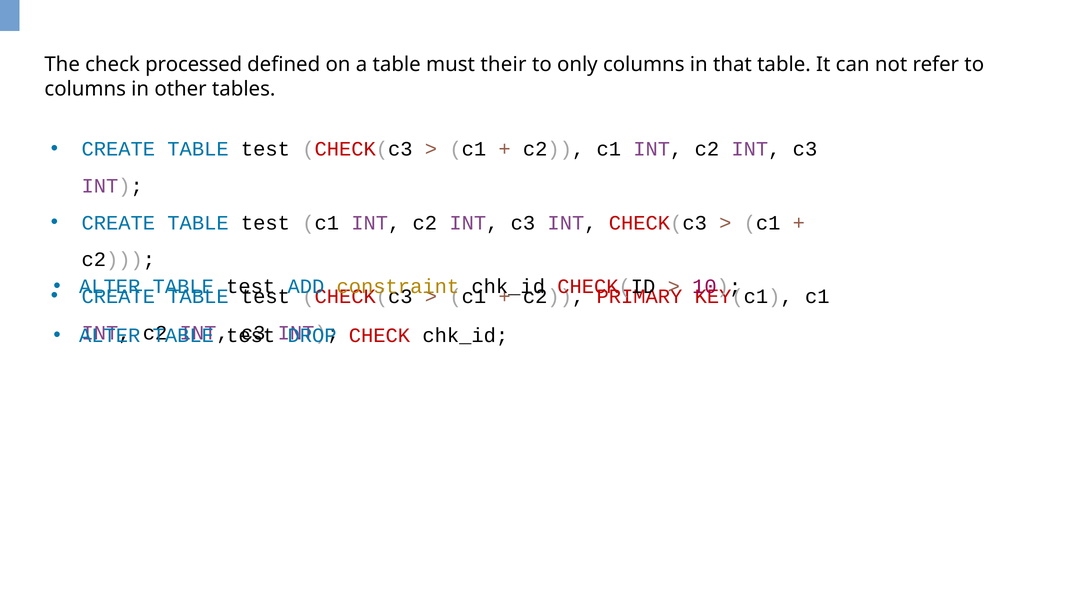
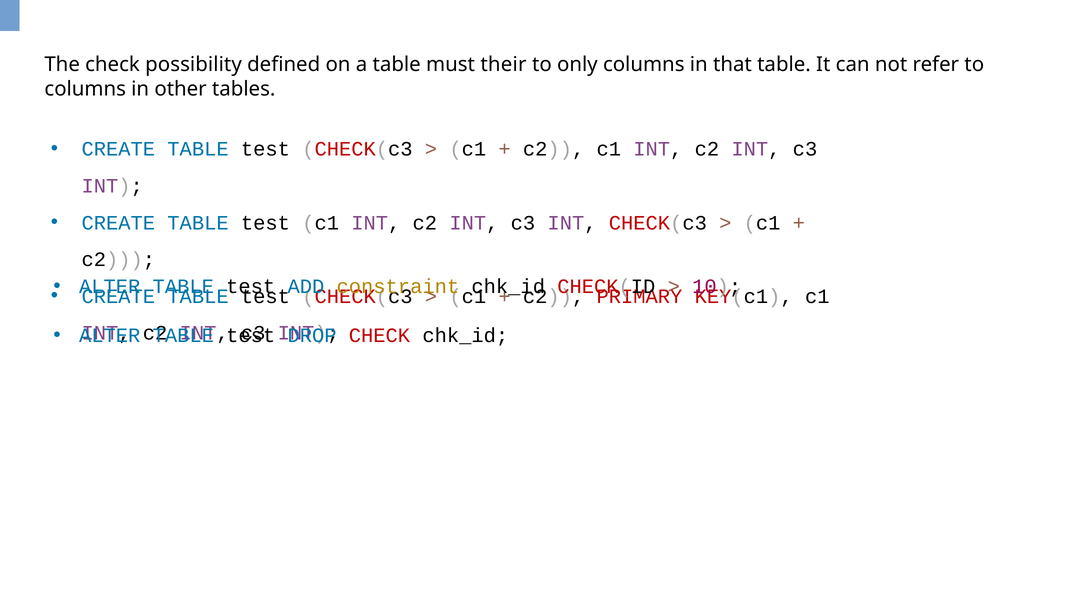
processed: processed -> possibility (194, 65)
